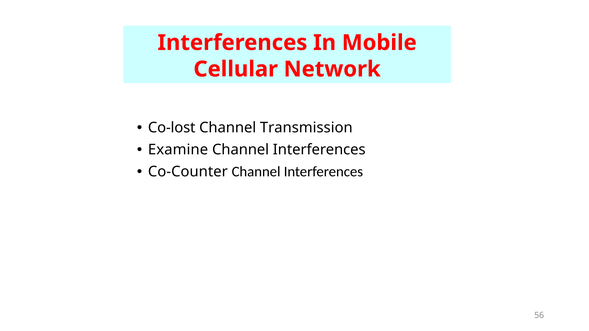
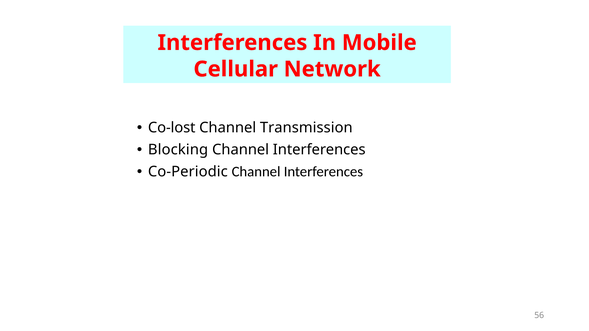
Examine: Examine -> Blocking (178, 150)
Co-Counter: Co-Counter -> Co-Periodic (188, 172)
